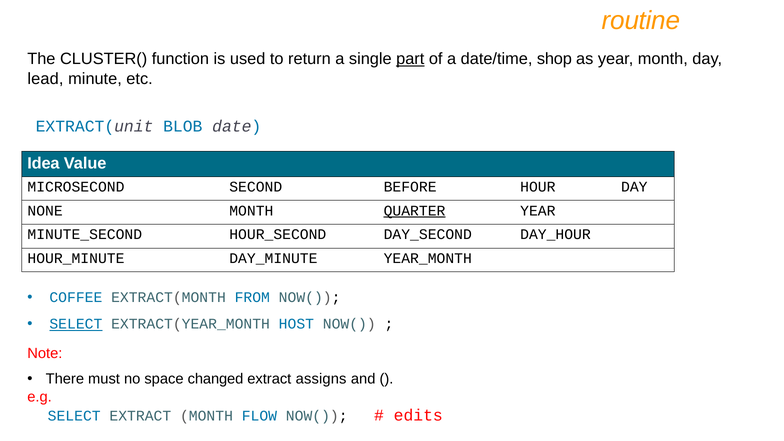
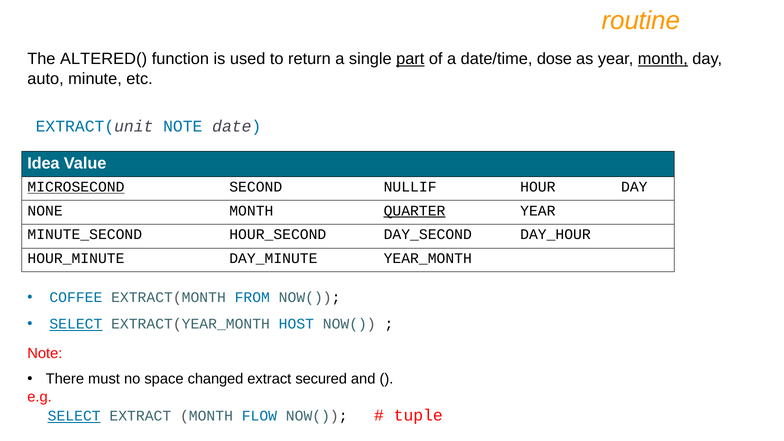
CLUSTER(: CLUSTER( -> ALTERED( (104, 59)
shop: shop -> dose (554, 59)
month underline: none -> present (663, 59)
lead: lead -> auto (46, 79)
EXTRACT(unit BLOB: BLOB -> NOTE (183, 127)
MICROSECOND underline: none -> present (76, 187)
BEFORE: BEFORE -> NULLIF (410, 187)
assigns: assigns -> secured (321, 379)
SELECT underline: none -> present (74, 416)
edits: edits -> tuple (418, 415)
